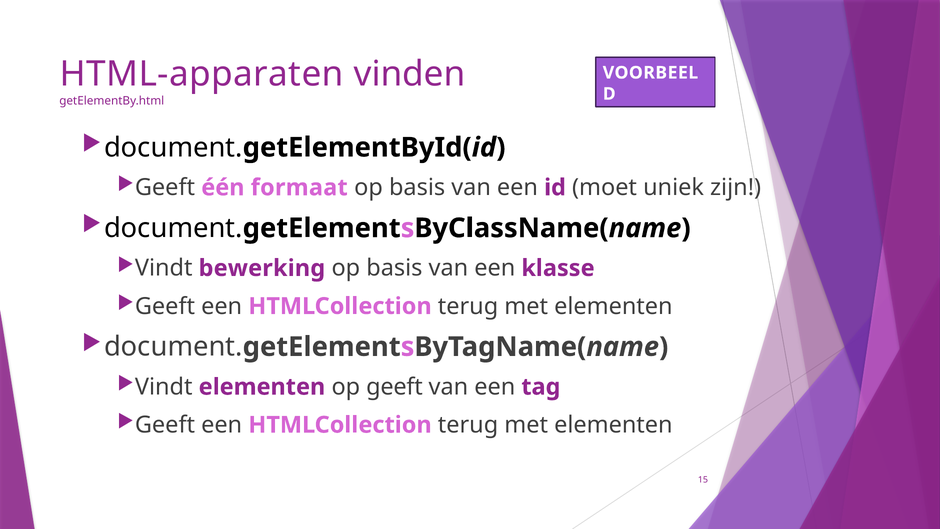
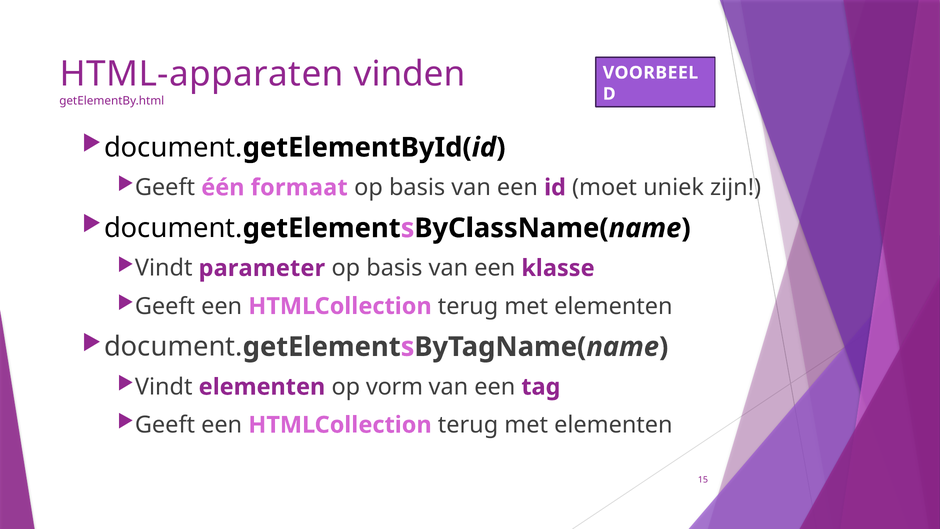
bewerking: bewerking -> parameter (262, 268)
op geeft: geeft -> vorm (394, 387)
